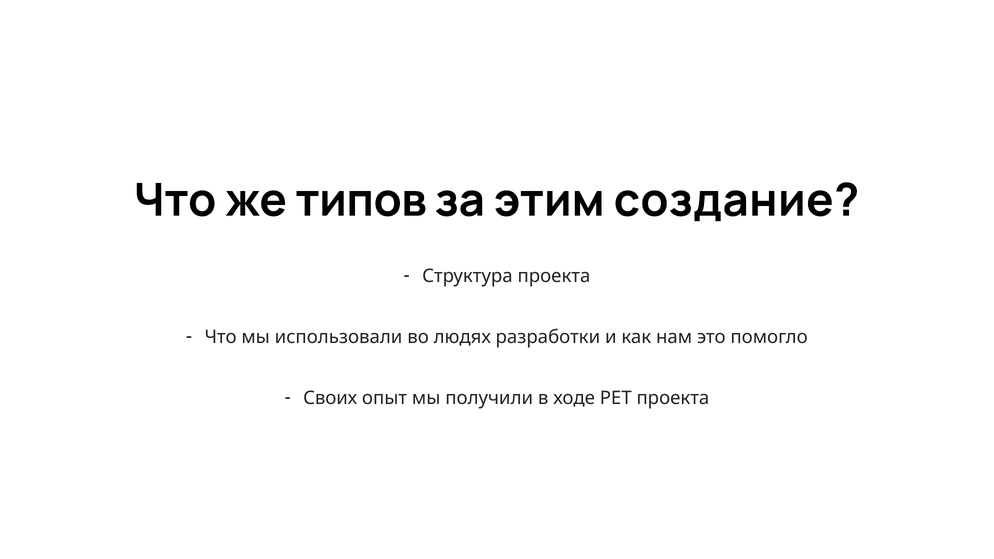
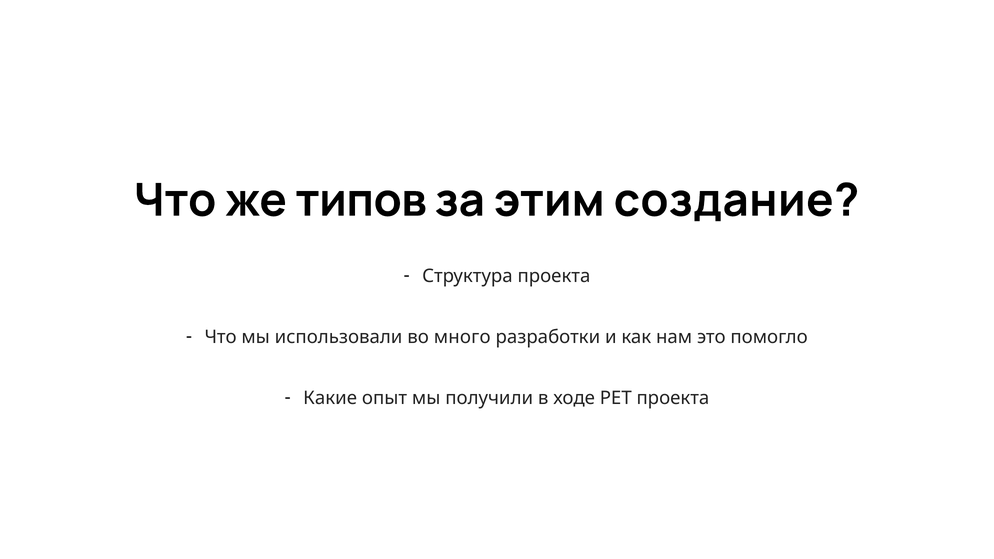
людях: людях -> много (462, 337)
Своих: Своих -> Какие (330, 398)
